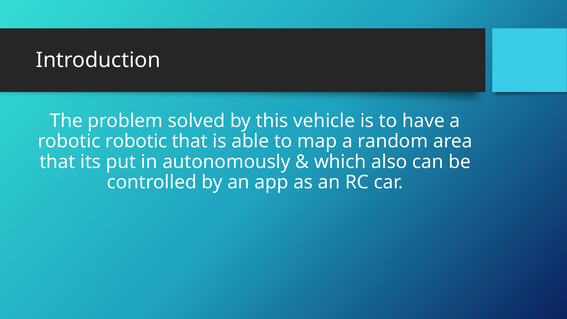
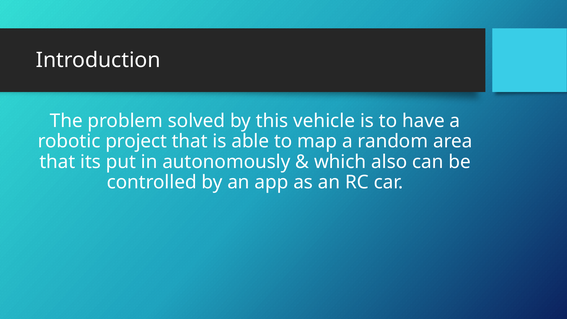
robotic robotic: robotic -> project (136, 141)
